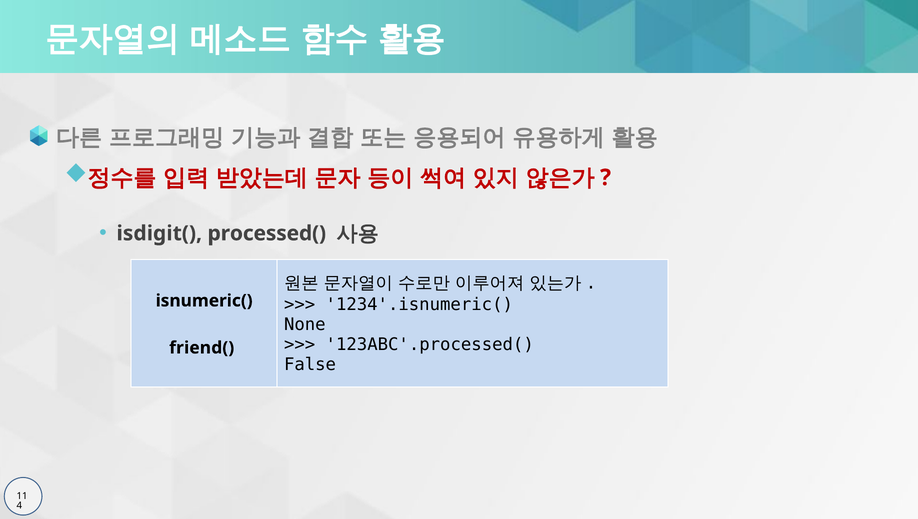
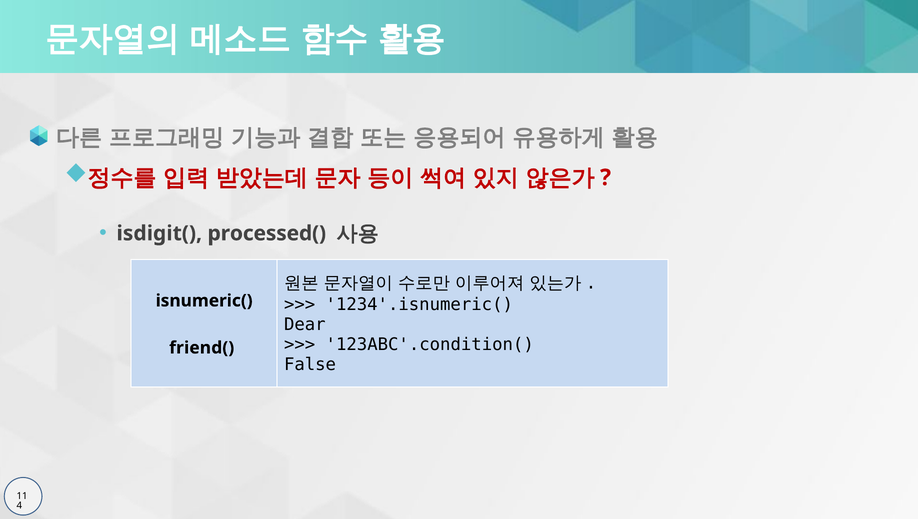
None: None -> Dear (305, 324)
123ABC'.processed(: 123ABC'.processed( -> 123ABC'.condition( (430, 344)
